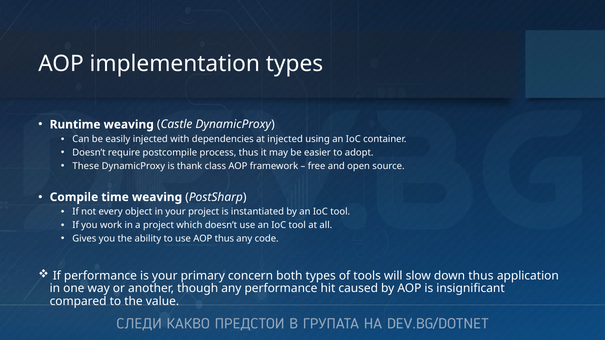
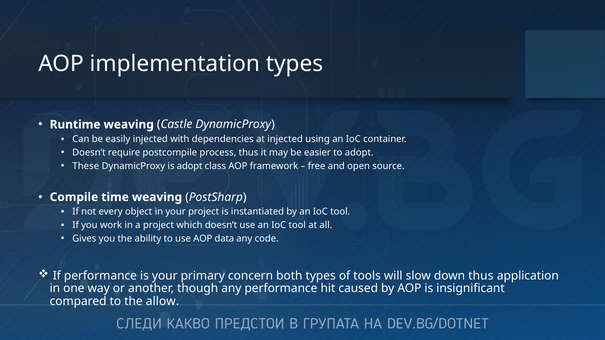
is thank: thank -> adopt (190, 166)
AOP thus: thus -> data (224, 239)
value: value -> allow (162, 302)
